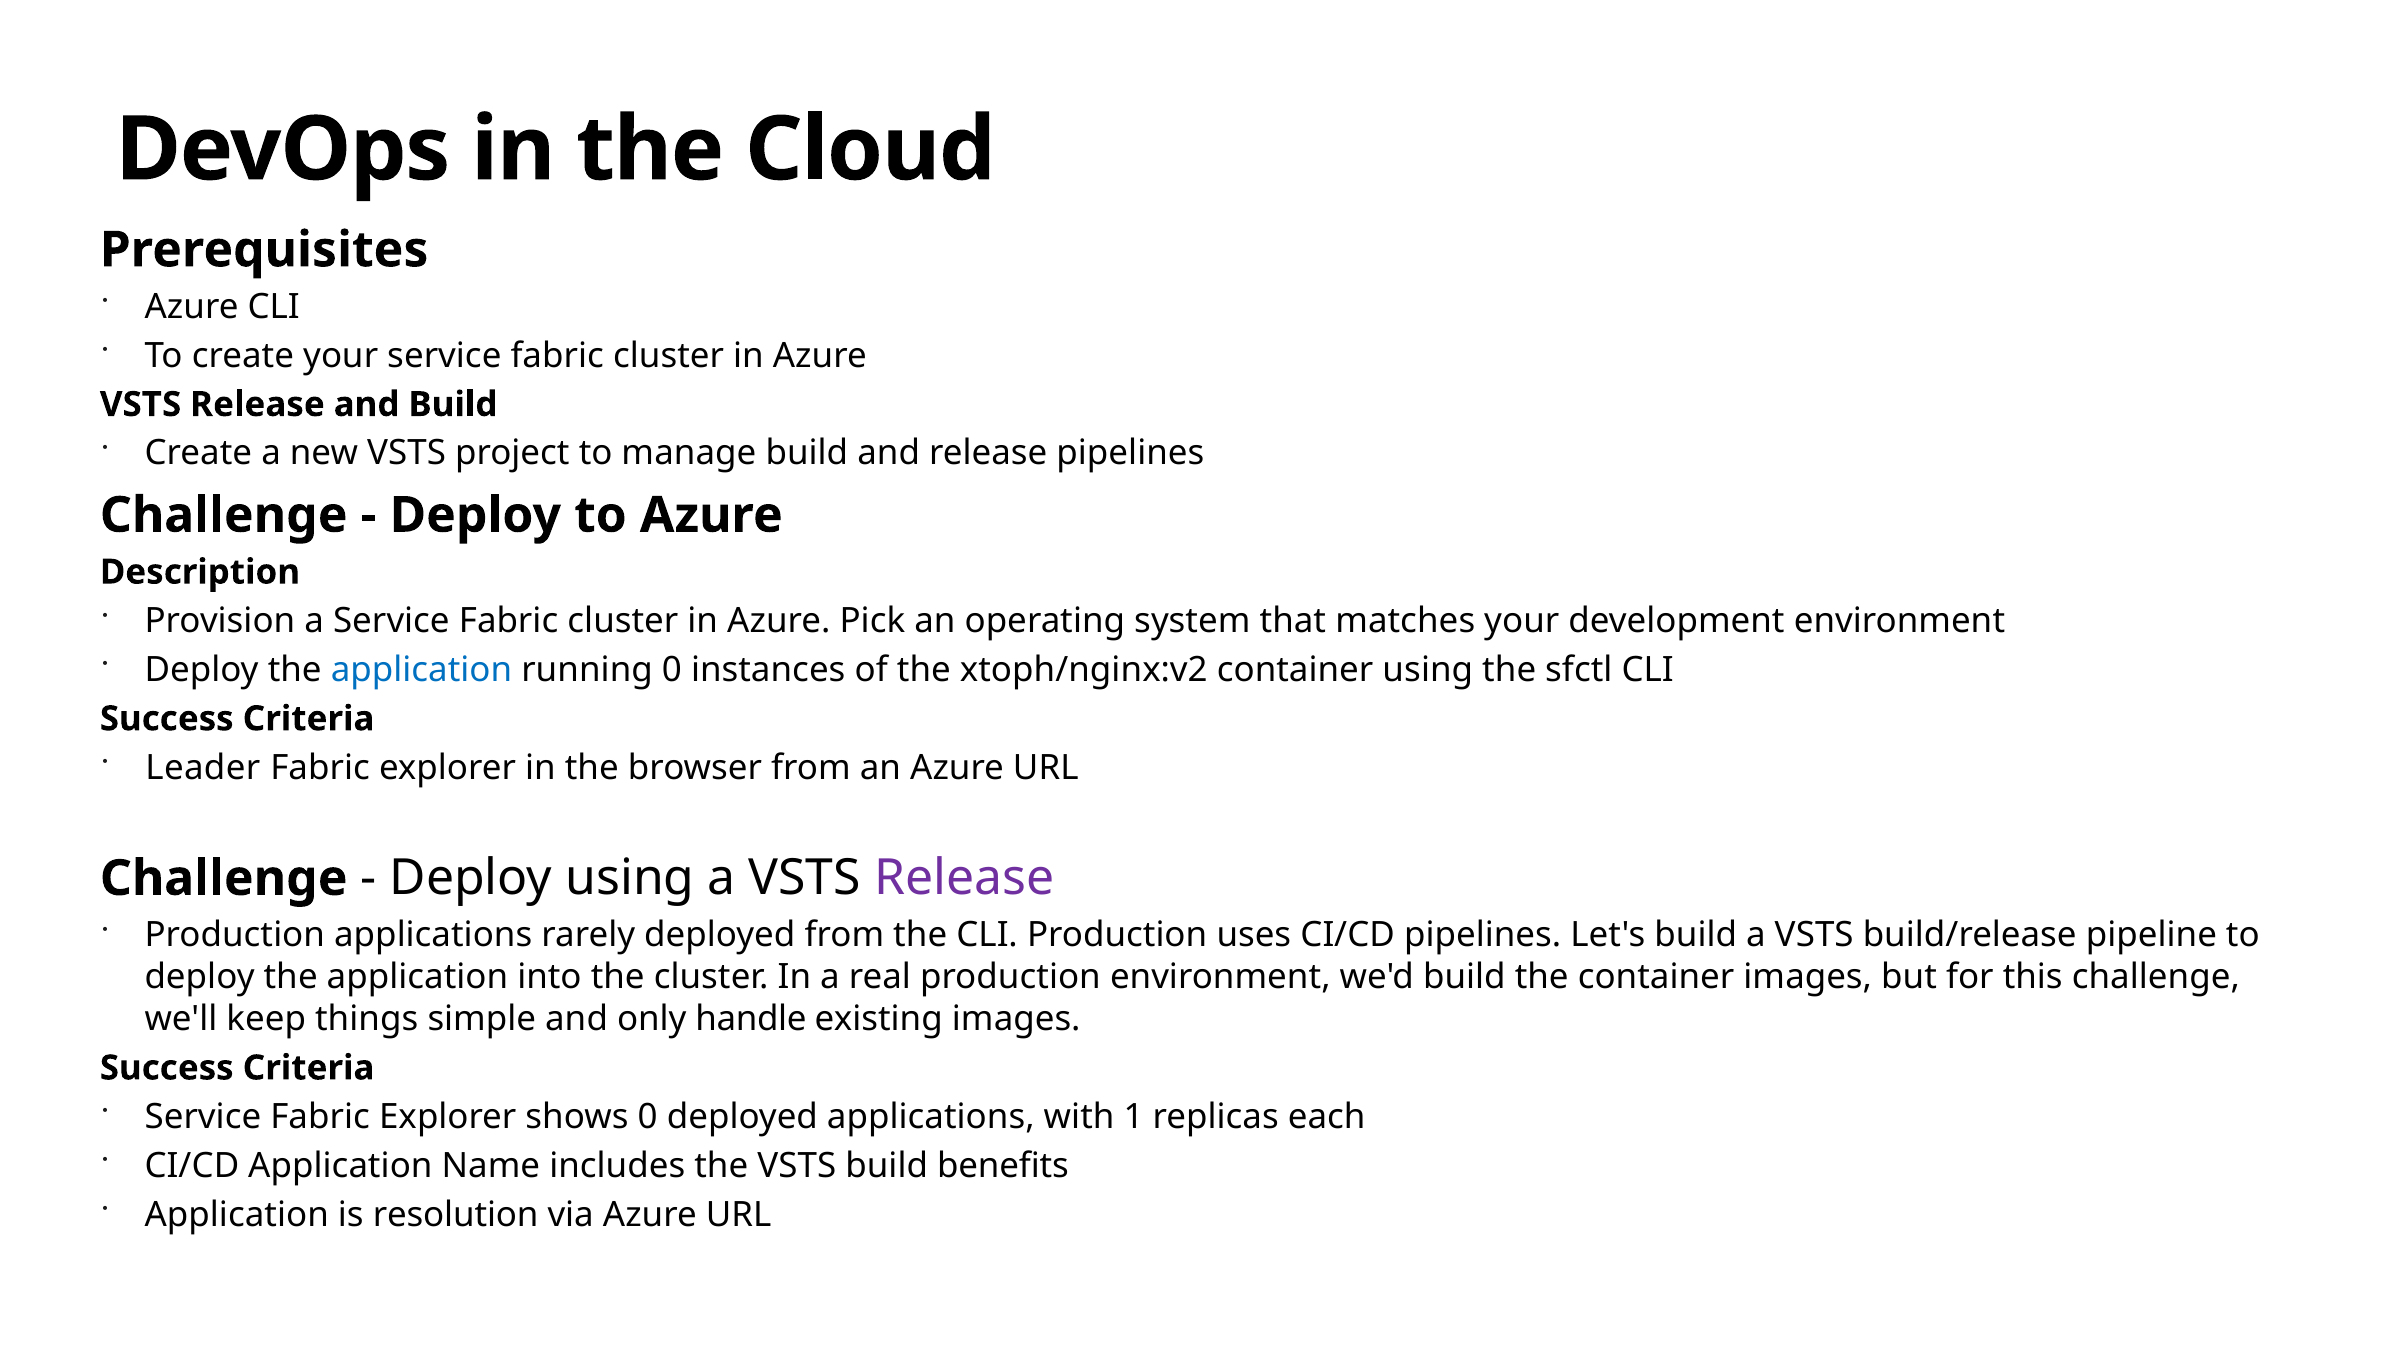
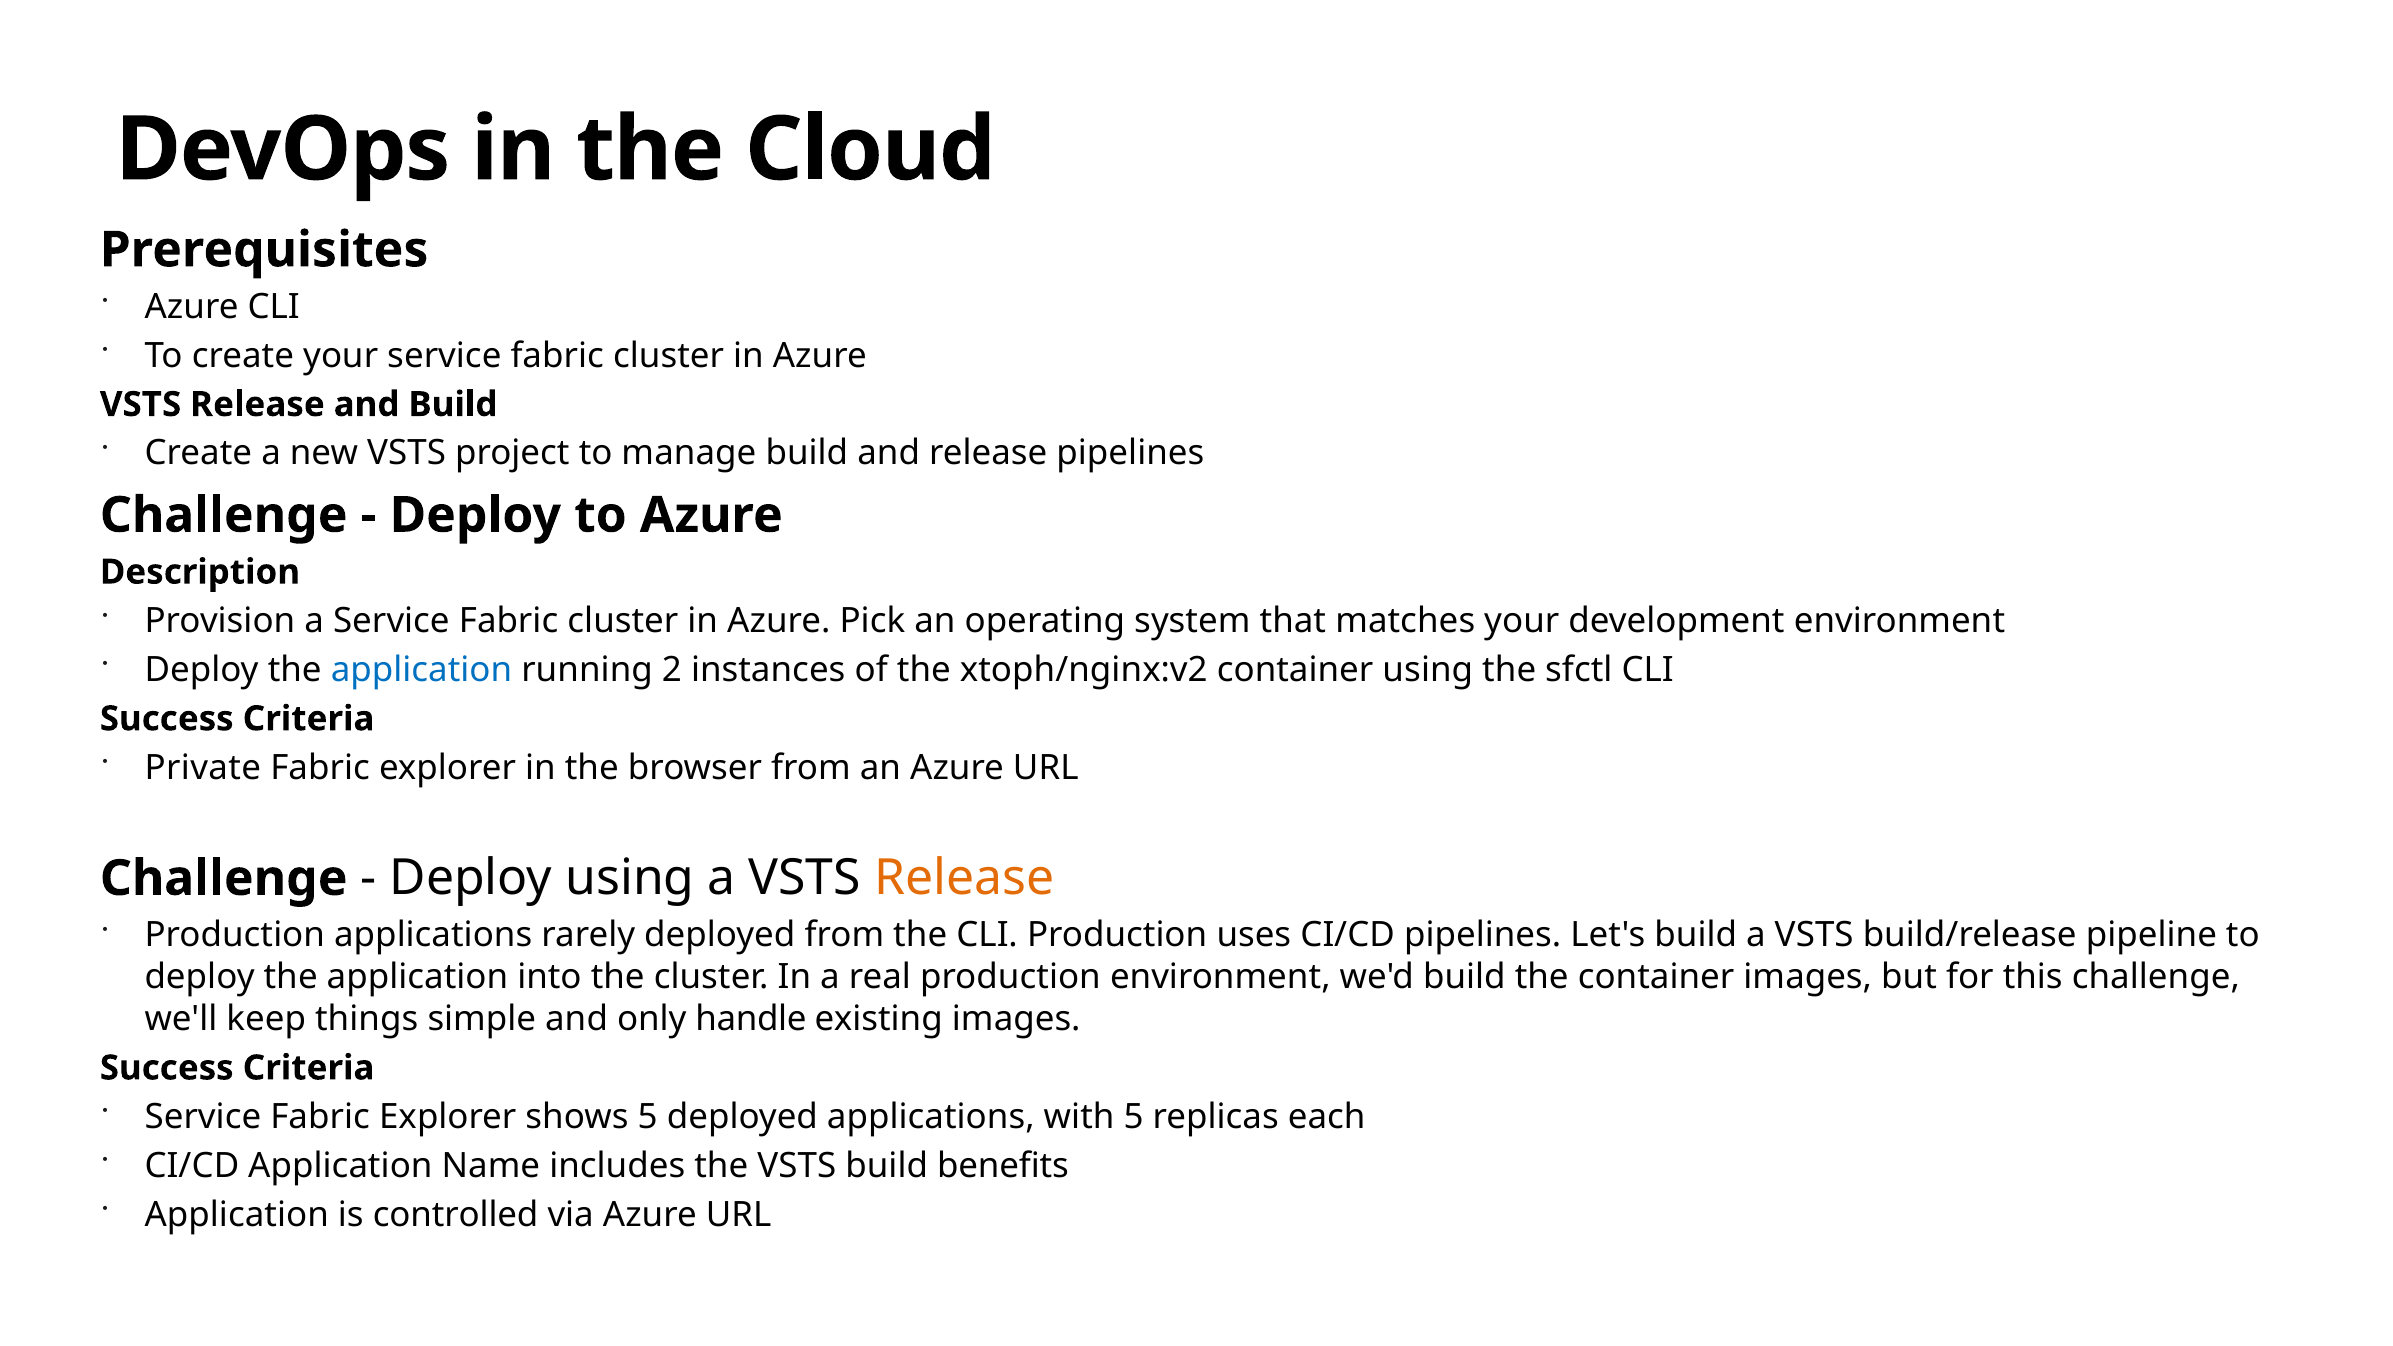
running 0: 0 -> 2 (672, 670)
Leader: Leader -> Private (203, 768)
Release colour: purple -> orange (964, 879)
shows 0: 0 -> 5 (648, 1117)
with 1: 1 -> 5 (1134, 1117)
resolution: resolution -> controlled (456, 1215)
